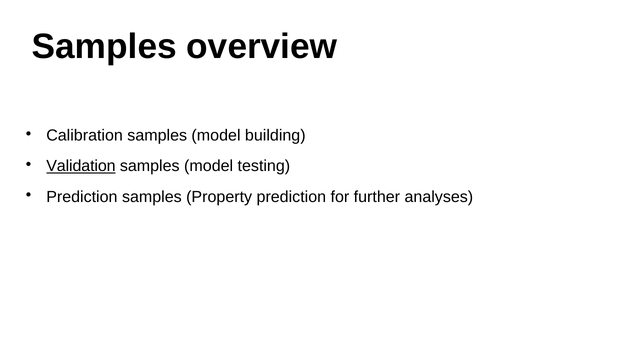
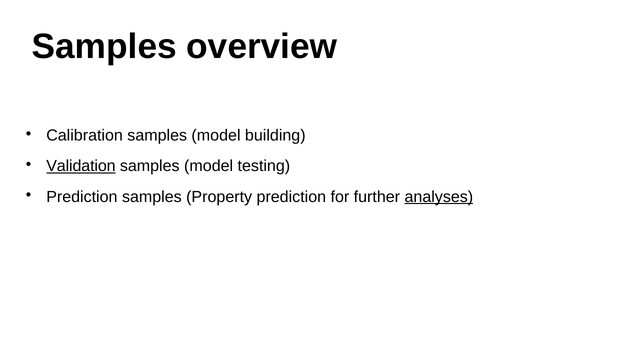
analyses underline: none -> present (439, 197)
